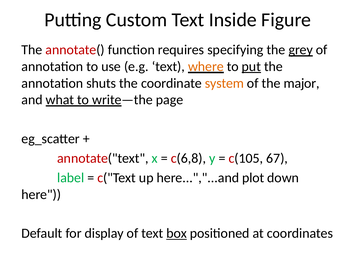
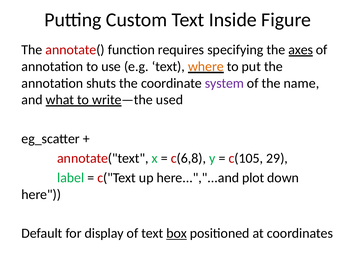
grey: grey -> axes (301, 50)
put underline: present -> none (251, 66)
system colour: orange -> purple (224, 83)
major: major -> name (301, 83)
page: page -> used (169, 100)
67: 67 -> 29 (277, 158)
